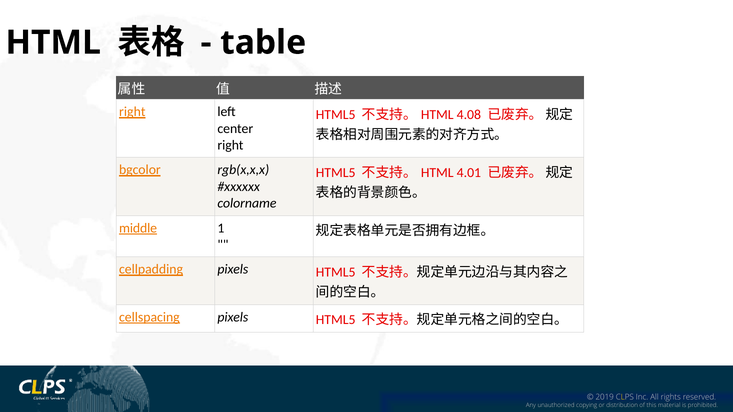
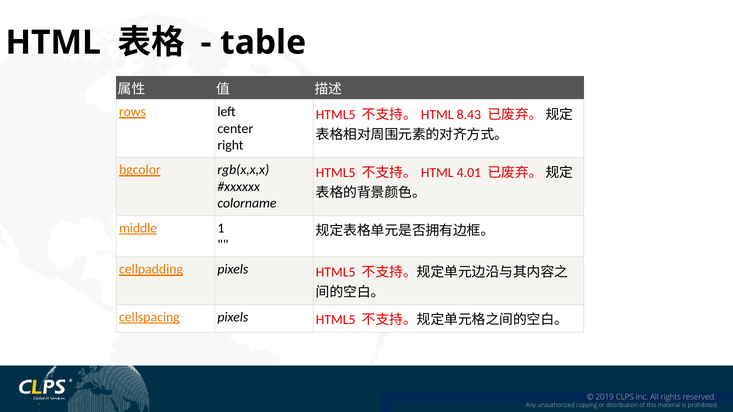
right: right -> rows (132, 112)
4.08: 4.08 -> 8.43 (469, 115)
